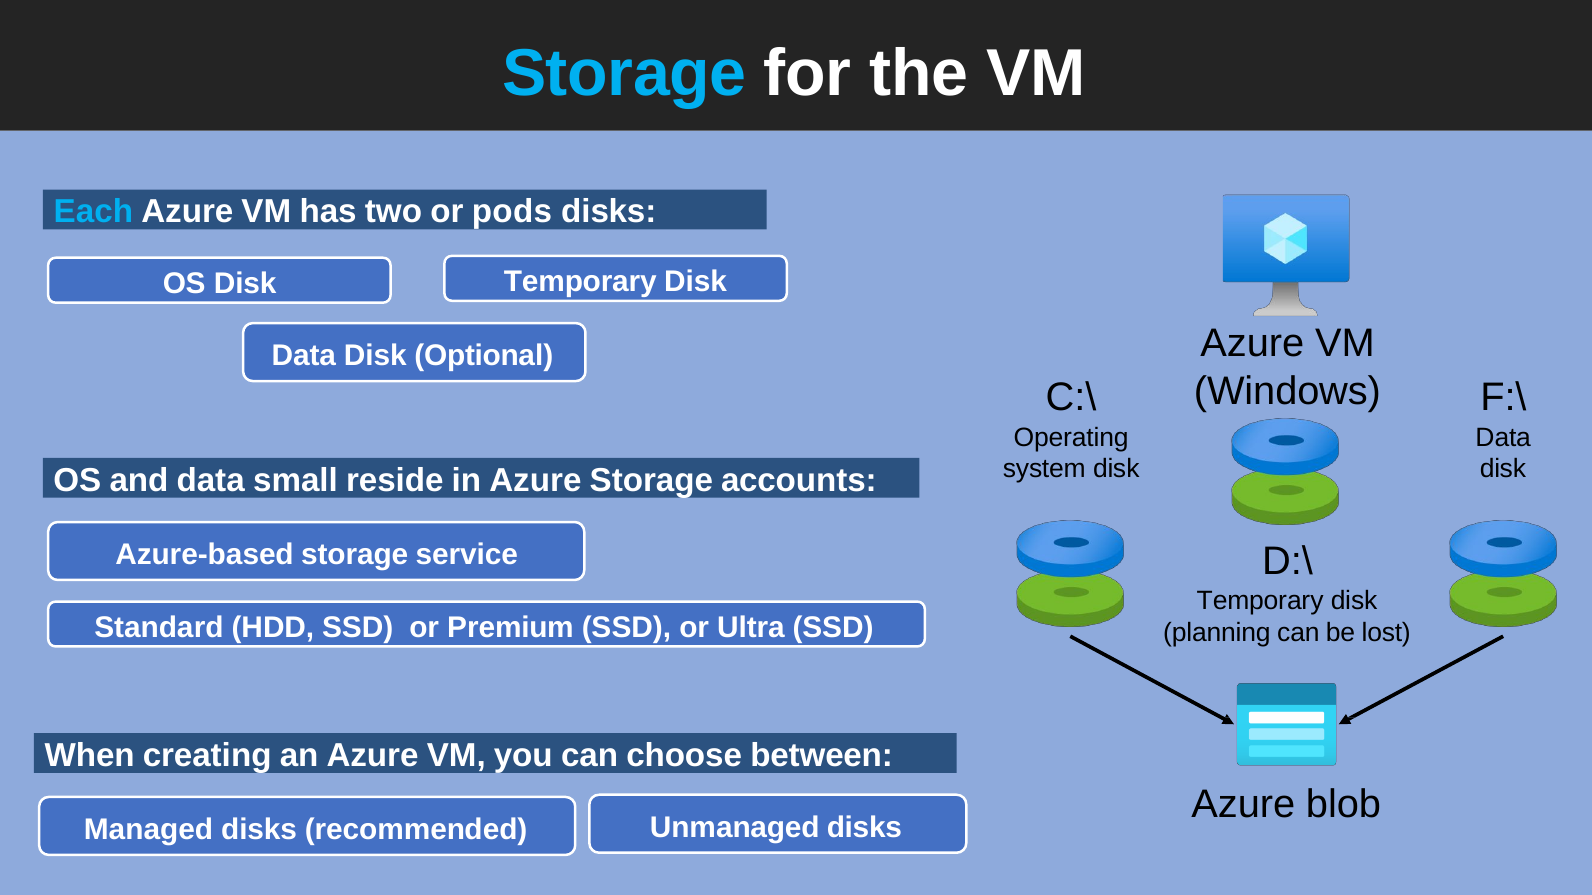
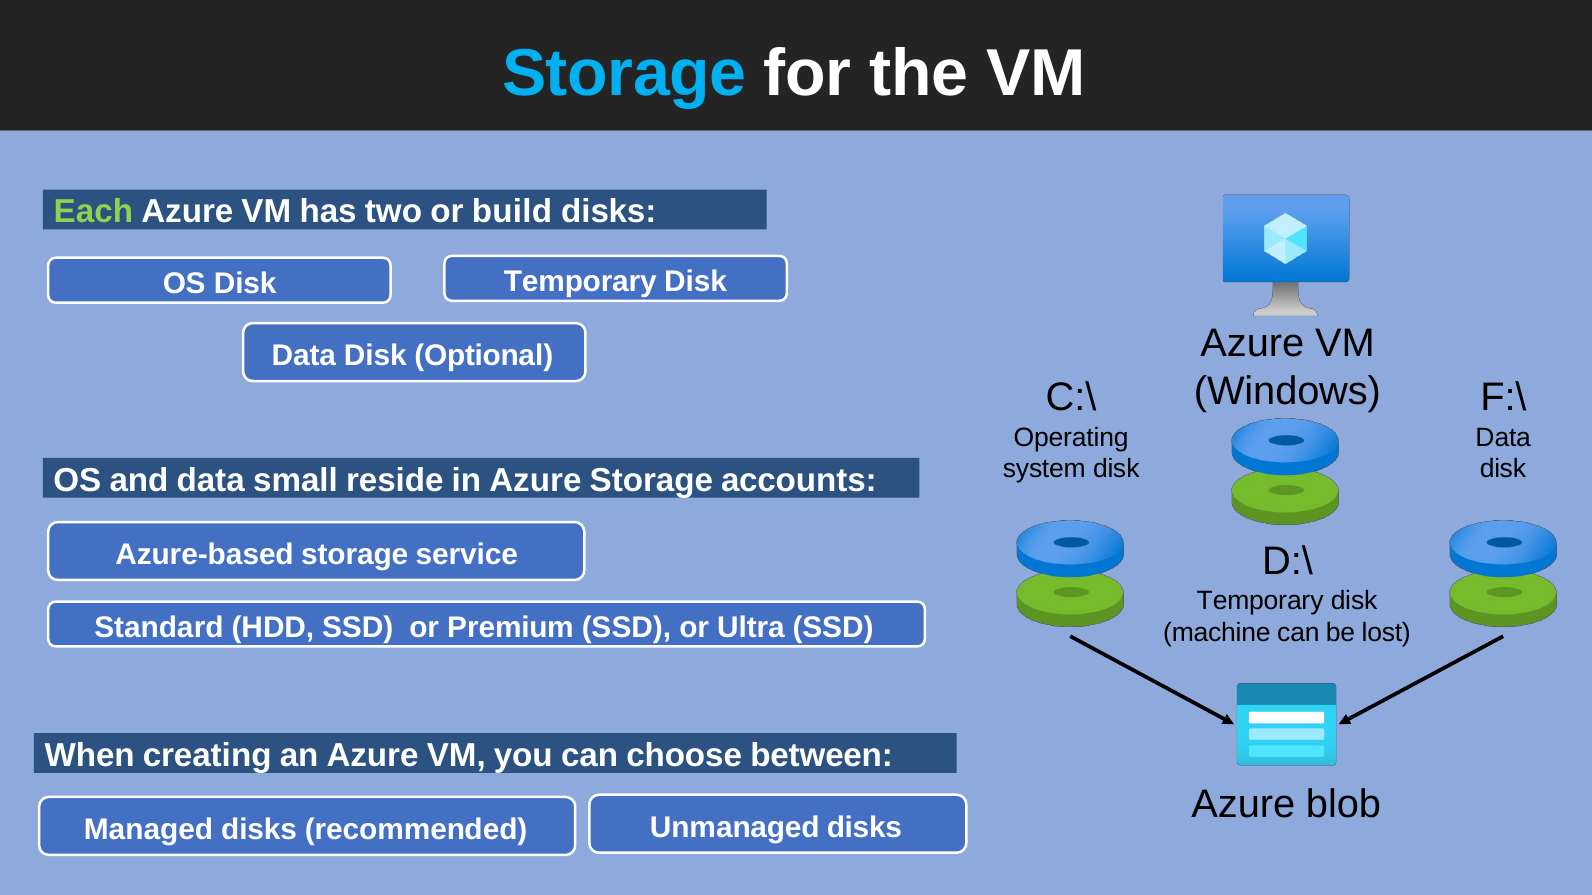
Each colour: light blue -> light green (93, 212)
pods: pods -> build (512, 212)
planning: planning -> machine (1217, 633)
